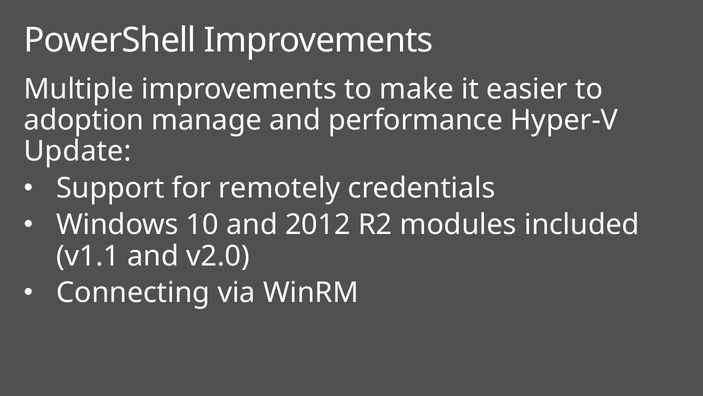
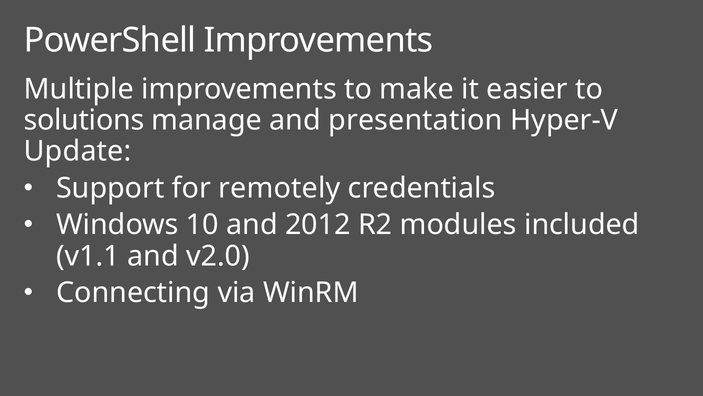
adoption: adoption -> solutions (84, 120)
performance: performance -> presentation (415, 120)
